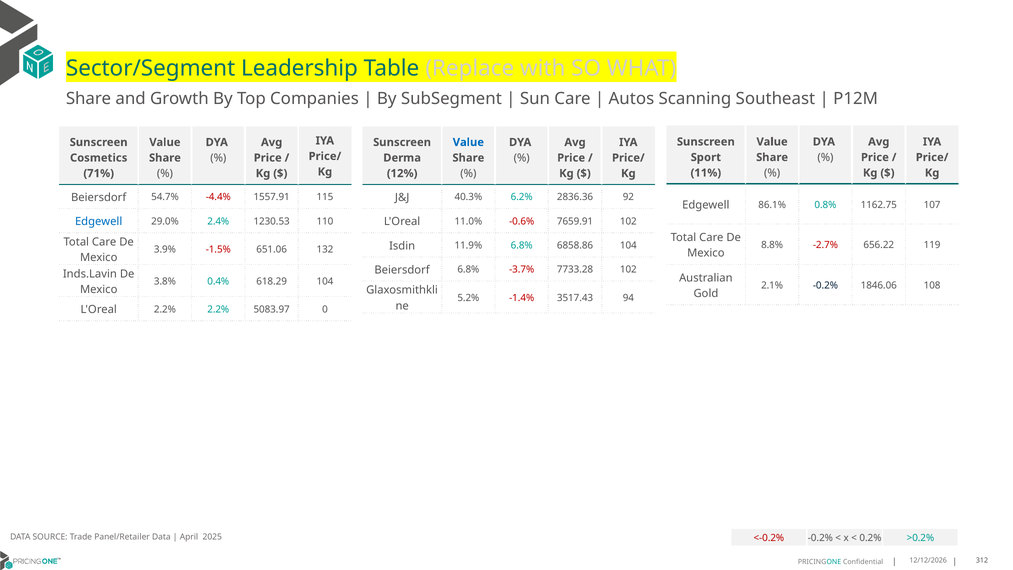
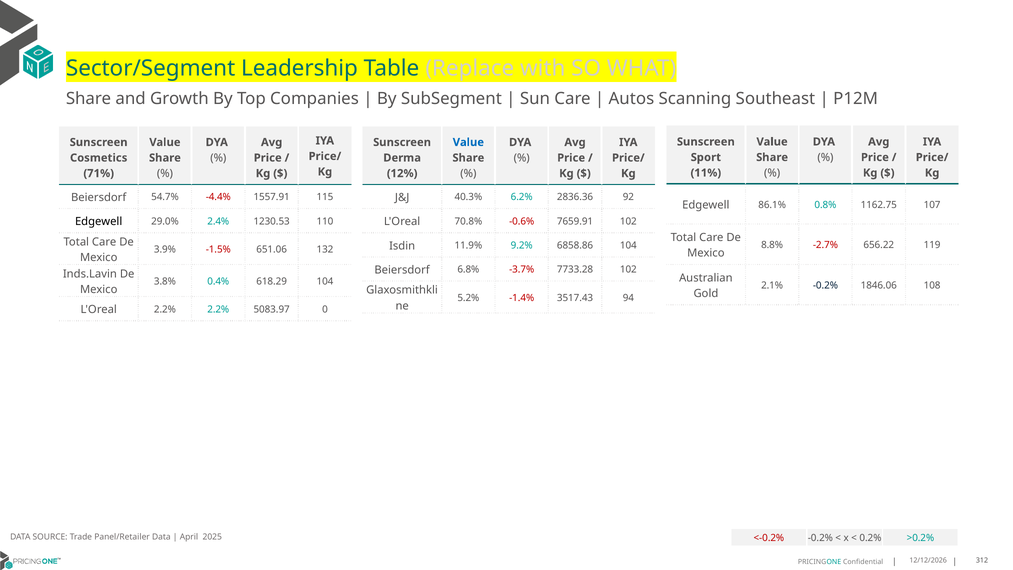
Edgewell colour: blue -> black (99, 222)
11.0%: 11.0% -> 70.8% (468, 221)
11.9% 6.8%: 6.8% -> 9.2% (522, 245)
